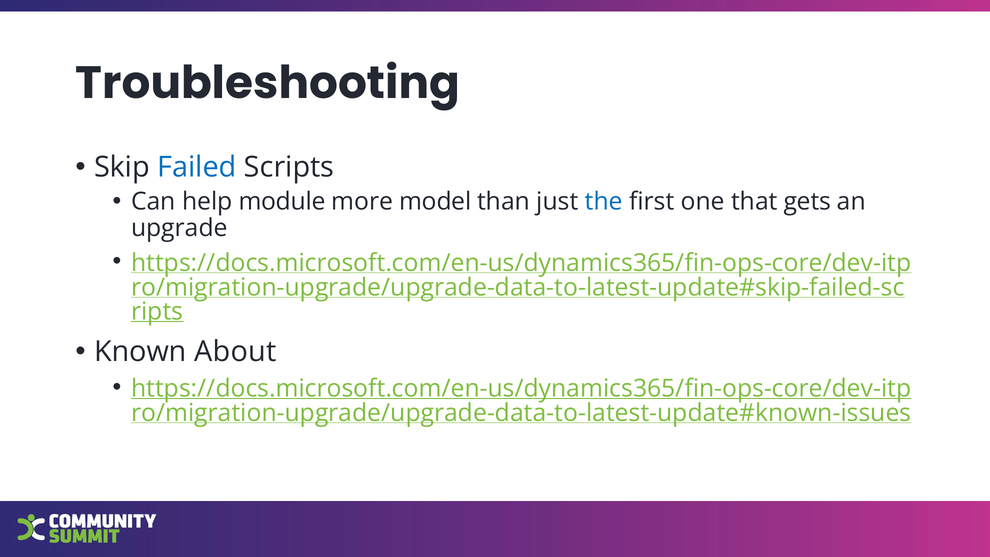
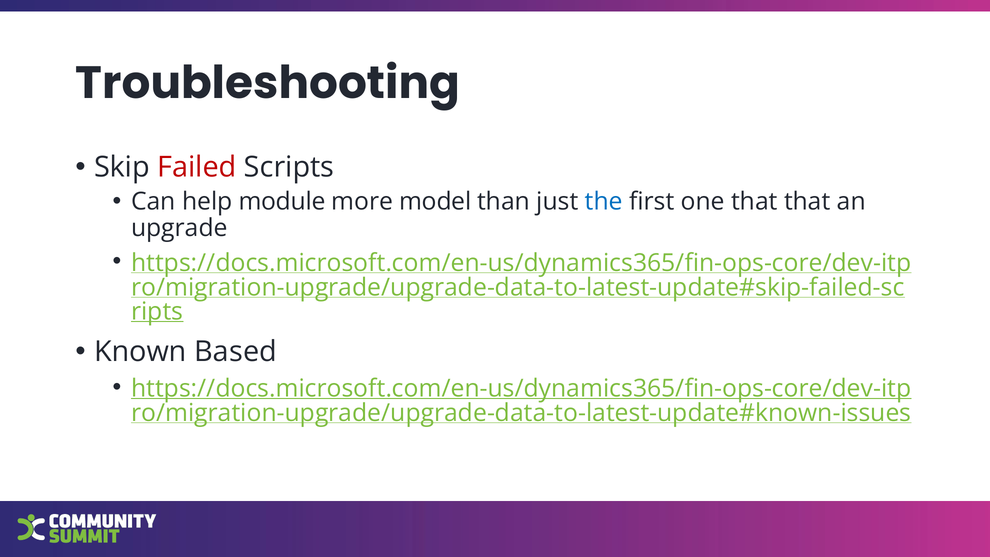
Failed colour: blue -> red (197, 167)
that gets: gets -> that (807, 202)
About: About -> Based (236, 352)
